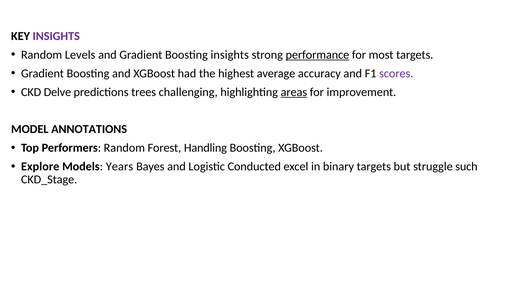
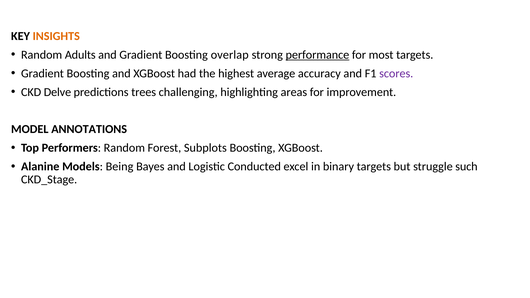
INSIGHTS colour: purple -> orange (56, 36)
Levels: Levels -> Adults (80, 55)
Boosting insights: insights -> overlap (230, 55)
areas underline: present -> none (294, 92)
Handling: Handling -> Subplots (205, 148)
Explore: Explore -> Alanine (40, 167)
Years: Years -> Being (120, 167)
